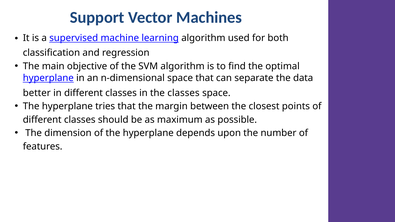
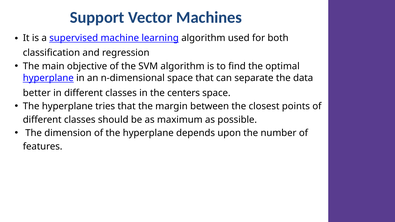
the classes: classes -> centers (184, 93)
